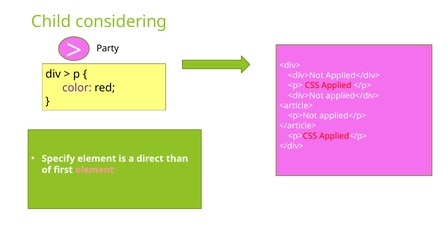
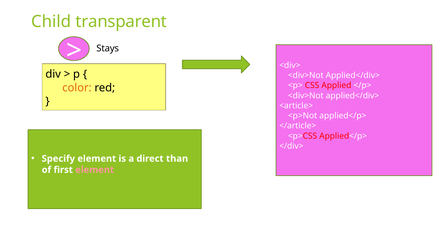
considering: considering -> transparent (121, 22)
Party: Party -> Stays (108, 48)
color colour: purple -> orange (77, 88)
